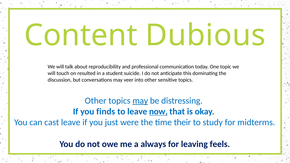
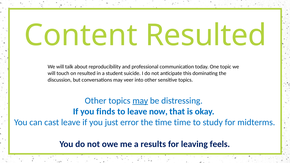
Content Dubious: Dubious -> Resulted (206, 35)
now underline: present -> none (158, 112)
were: were -> error (130, 122)
time their: their -> time (182, 122)
always: always -> results (153, 144)
